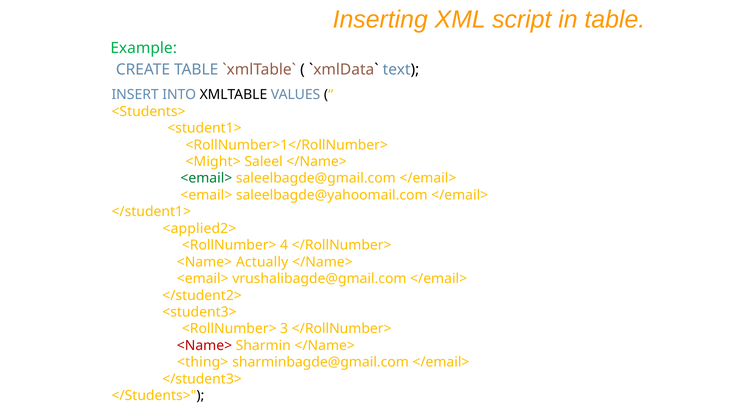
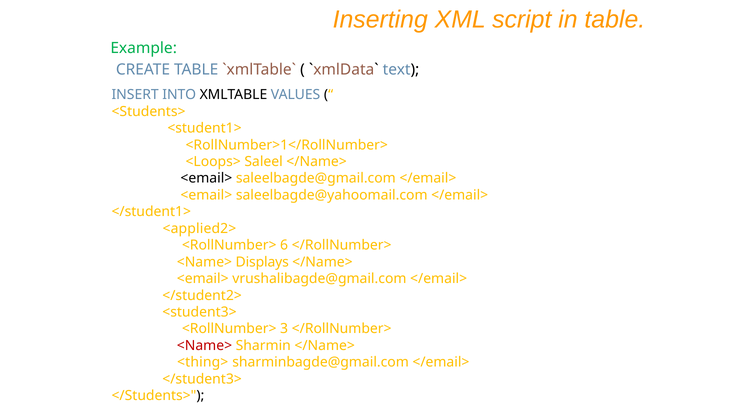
<Might>: <Might> -> <Loops> (213, 162)
<email> colour: green -> black (206, 179)
4: 4 -> 6 (284, 246)
Actually: Actually -> Displays (262, 262)
